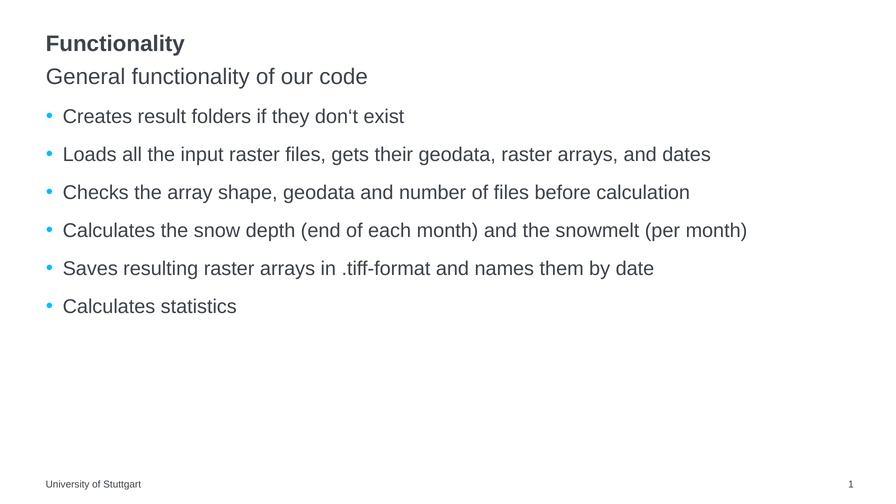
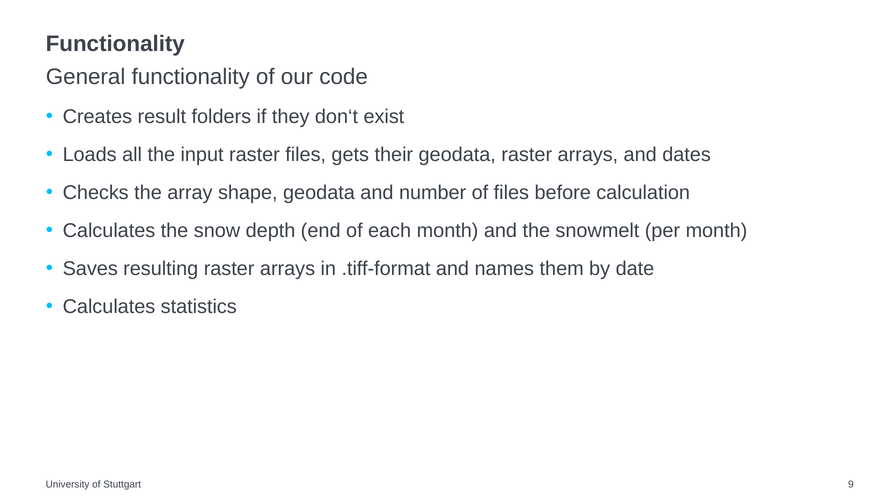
1: 1 -> 9 (851, 484)
